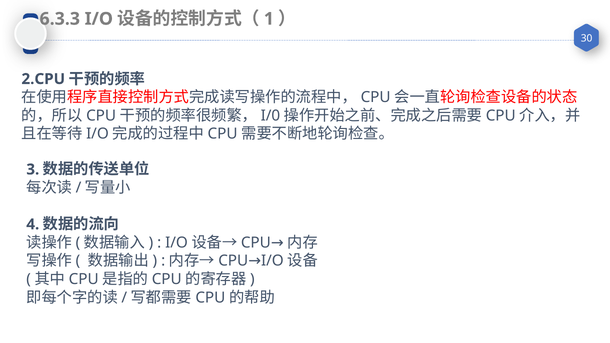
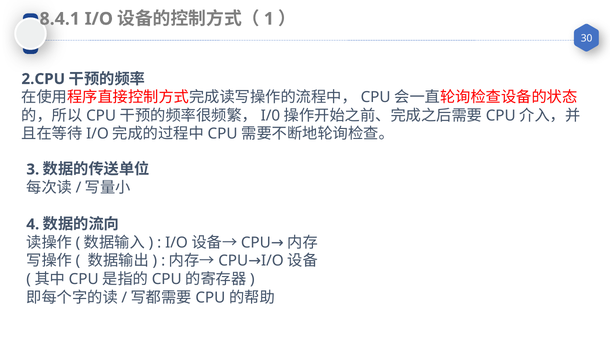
6.3.3: 6.3.3 -> 8.4.1 (60, 19)
